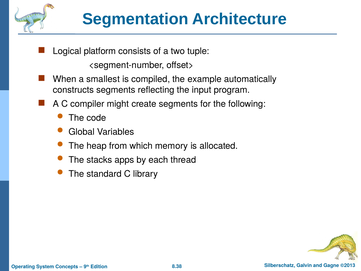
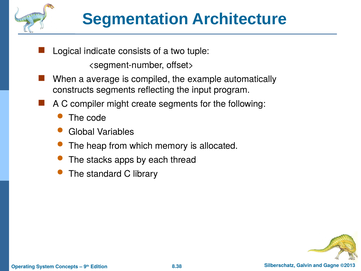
platform: platform -> indicate (100, 51)
smallest: smallest -> average (103, 79)
